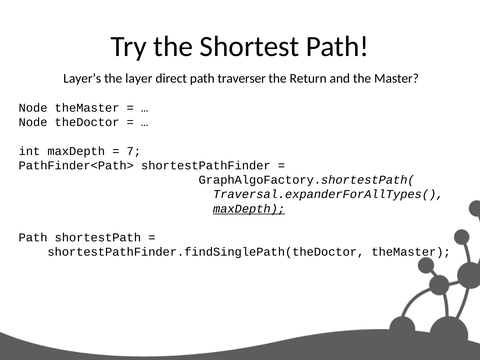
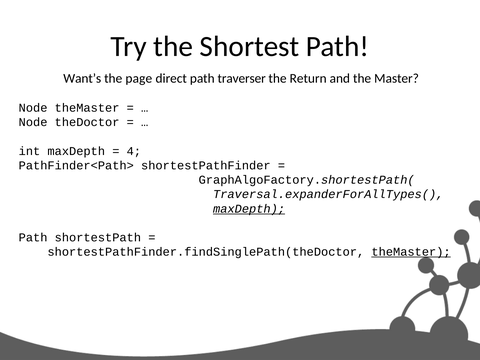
Layer’s: Layer’s -> Want’s (82, 78)
layer: layer -> page (139, 78)
7: 7 -> 4 (134, 151)
theMaster underline: none -> present (411, 252)
